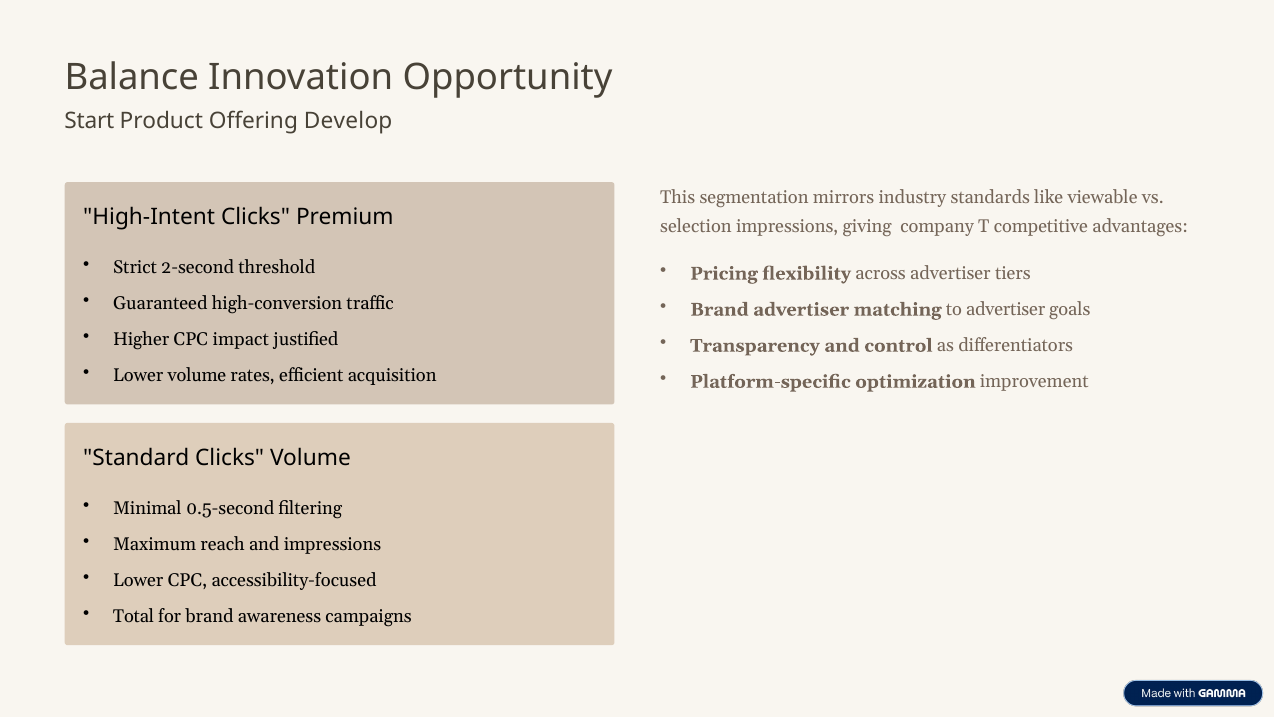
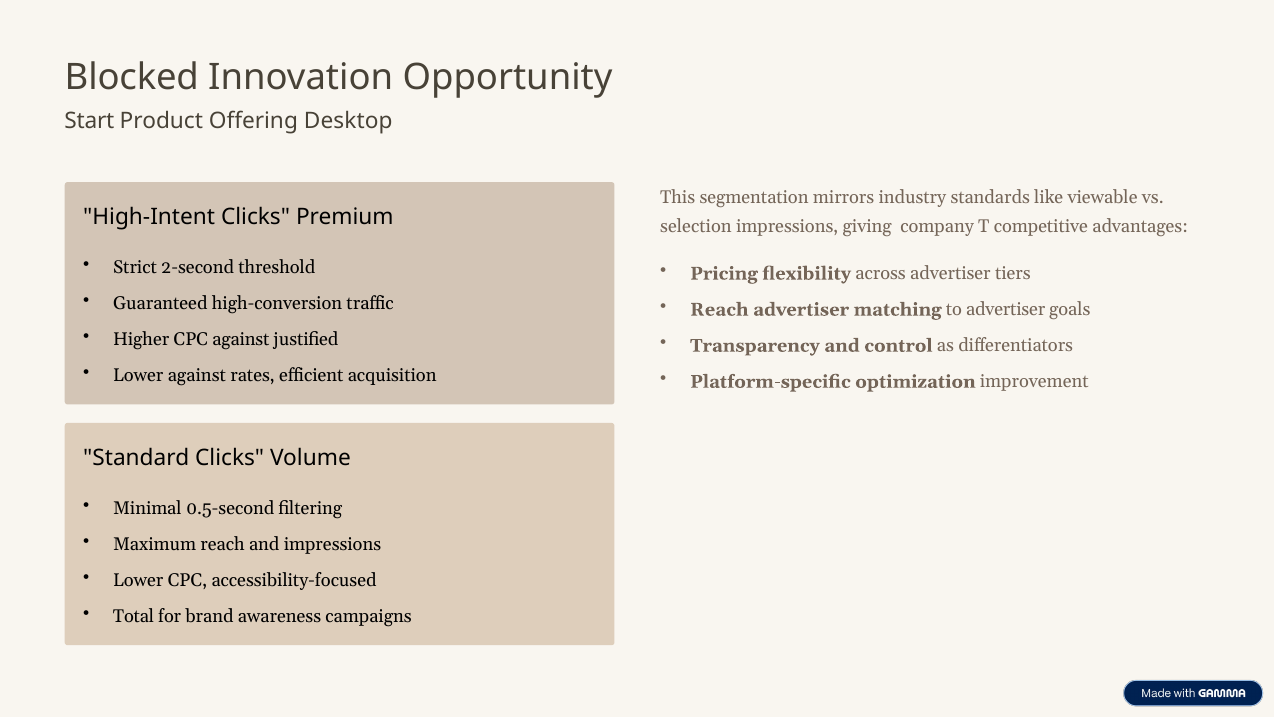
Balance: Balance -> Blocked (132, 77)
Develop: Develop -> Desktop (348, 121)
Brand: Brand -> Reach (719, 309)
CPC impact: impact -> against (241, 340)
Lower volume: volume -> against (197, 376)
